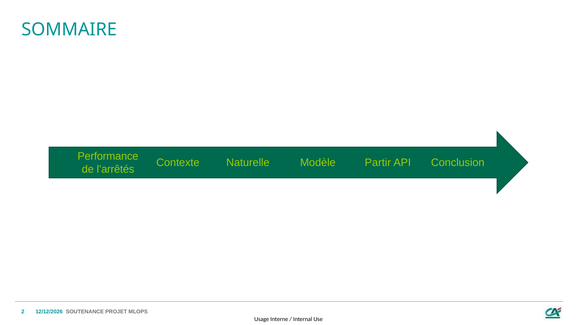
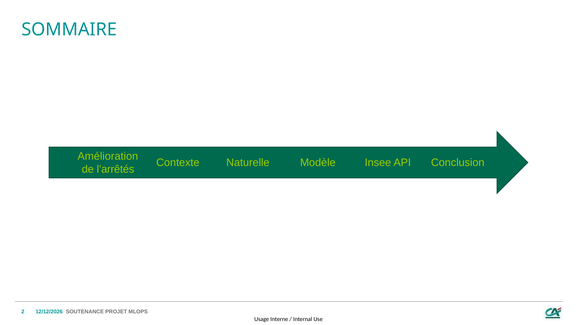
Performance: Performance -> Amélioration (108, 156)
Partir: Partir -> Insee (378, 163)
